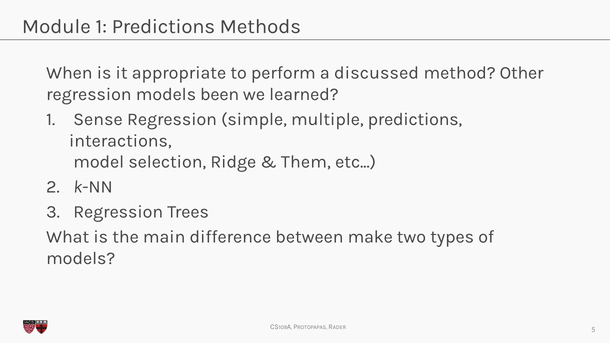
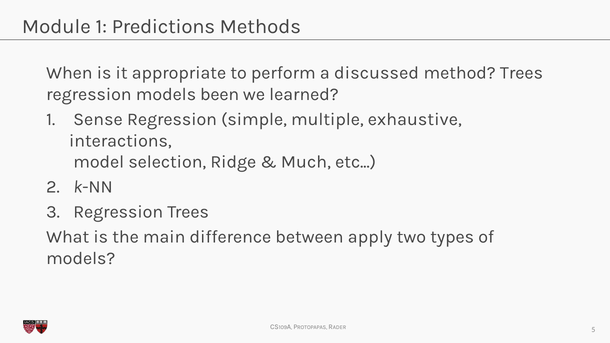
method Other: Other -> Trees (521, 73)
multiple predictions: predictions -> exhaustive (415, 119)
Them: Them -> Much (306, 162)
make: make -> apply (370, 237)
